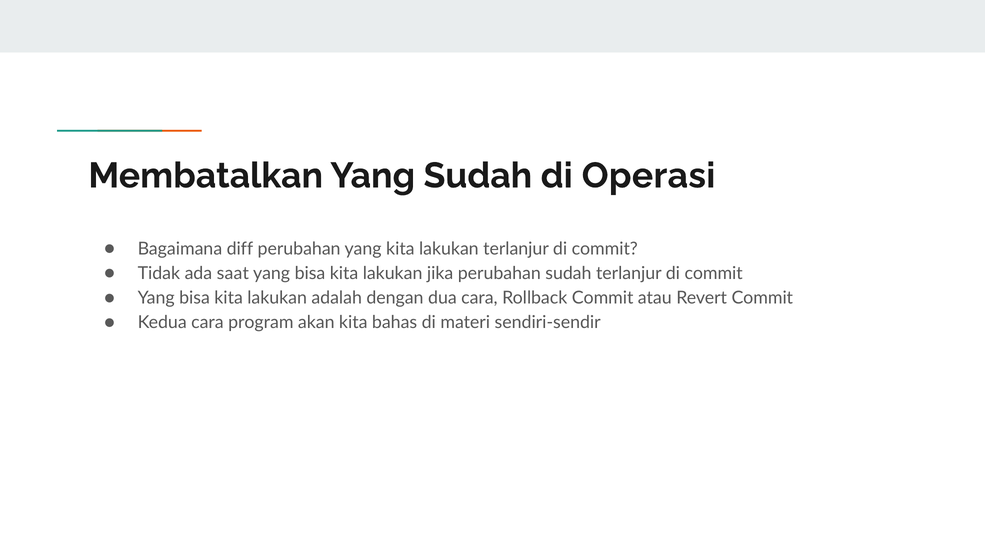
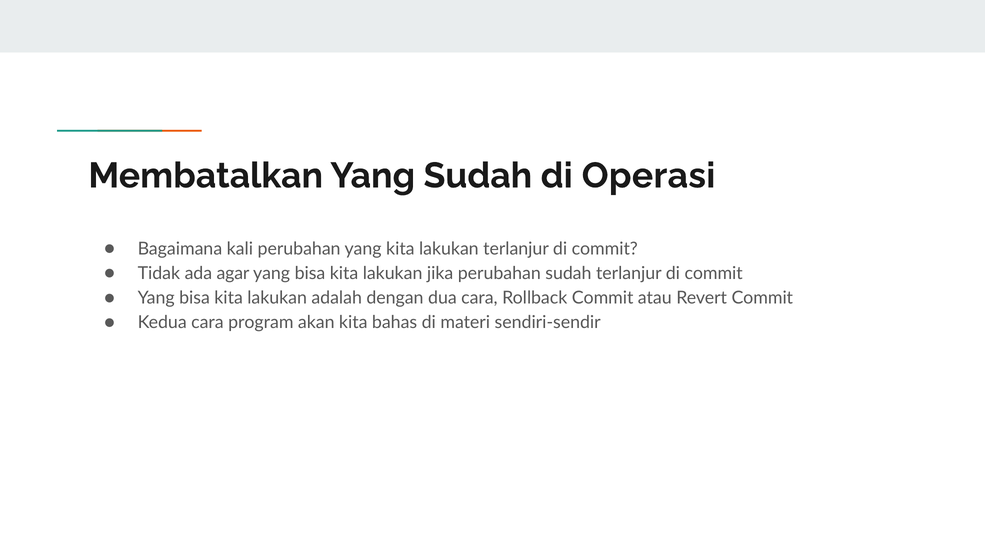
diff: diff -> kali (240, 249)
saat: saat -> agar (233, 273)
